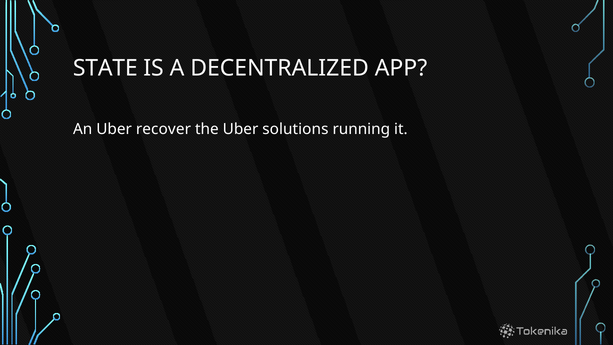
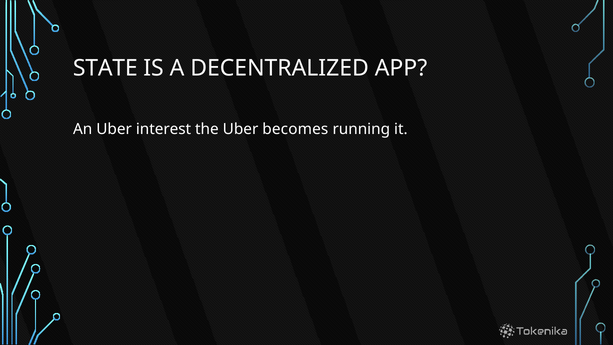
recover: recover -> interest (164, 129)
solutions: solutions -> becomes (295, 129)
